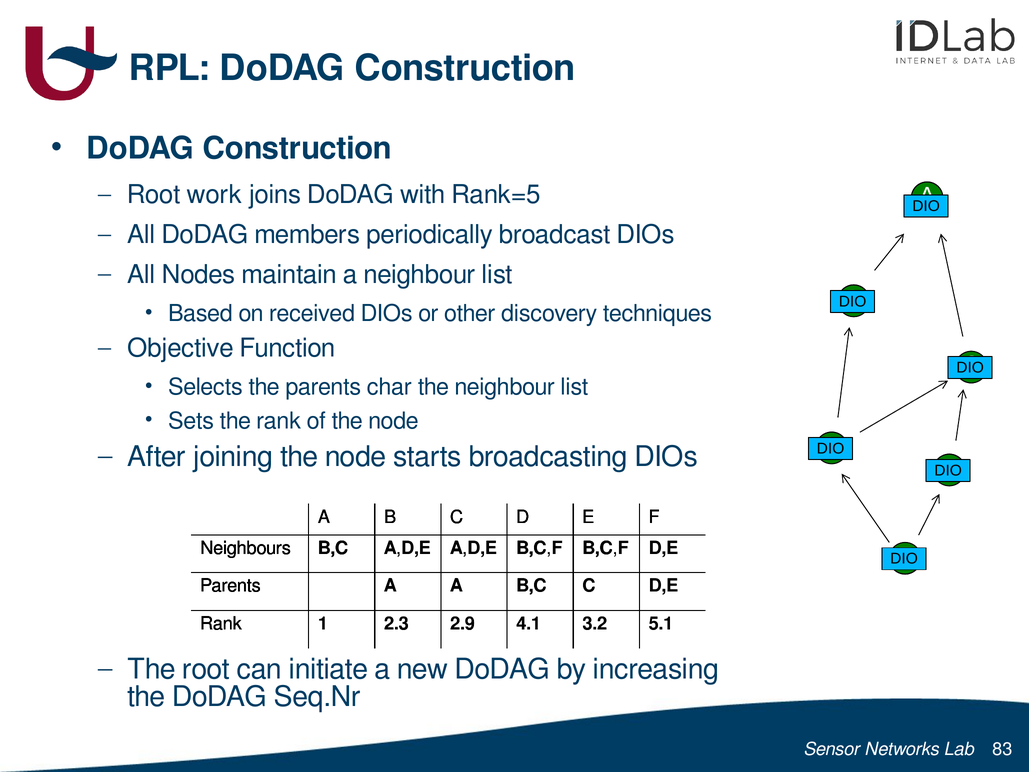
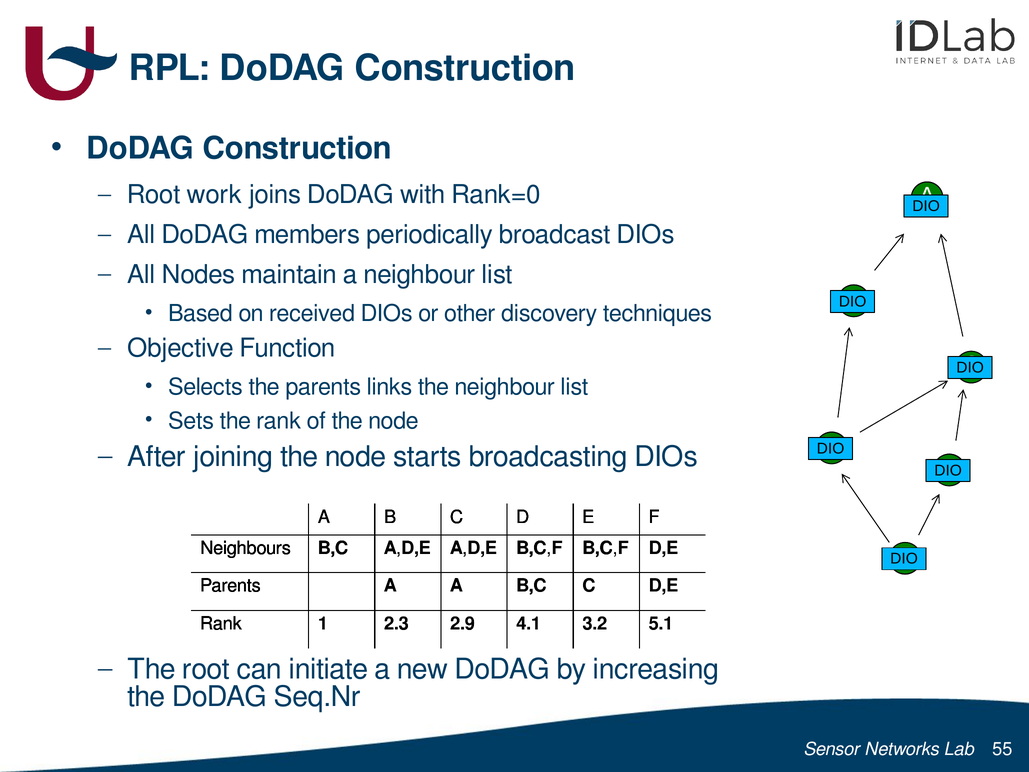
Rank=5: Rank=5 -> Rank=0 (496, 195)
char: char -> links (389, 387)
83: 83 -> 55 (1002, 749)
